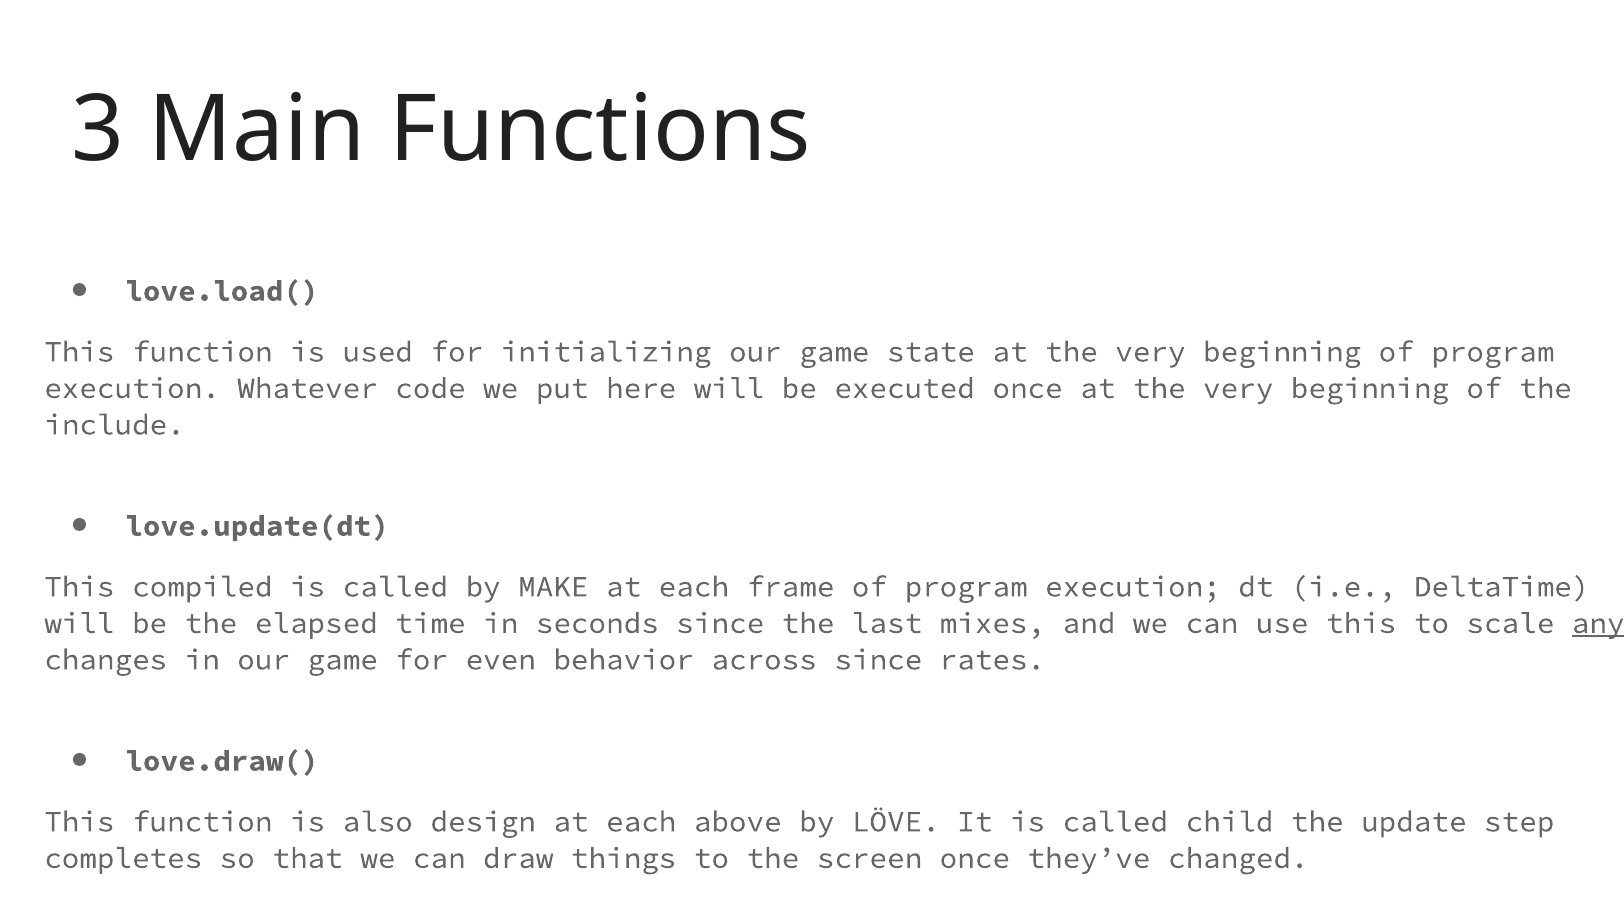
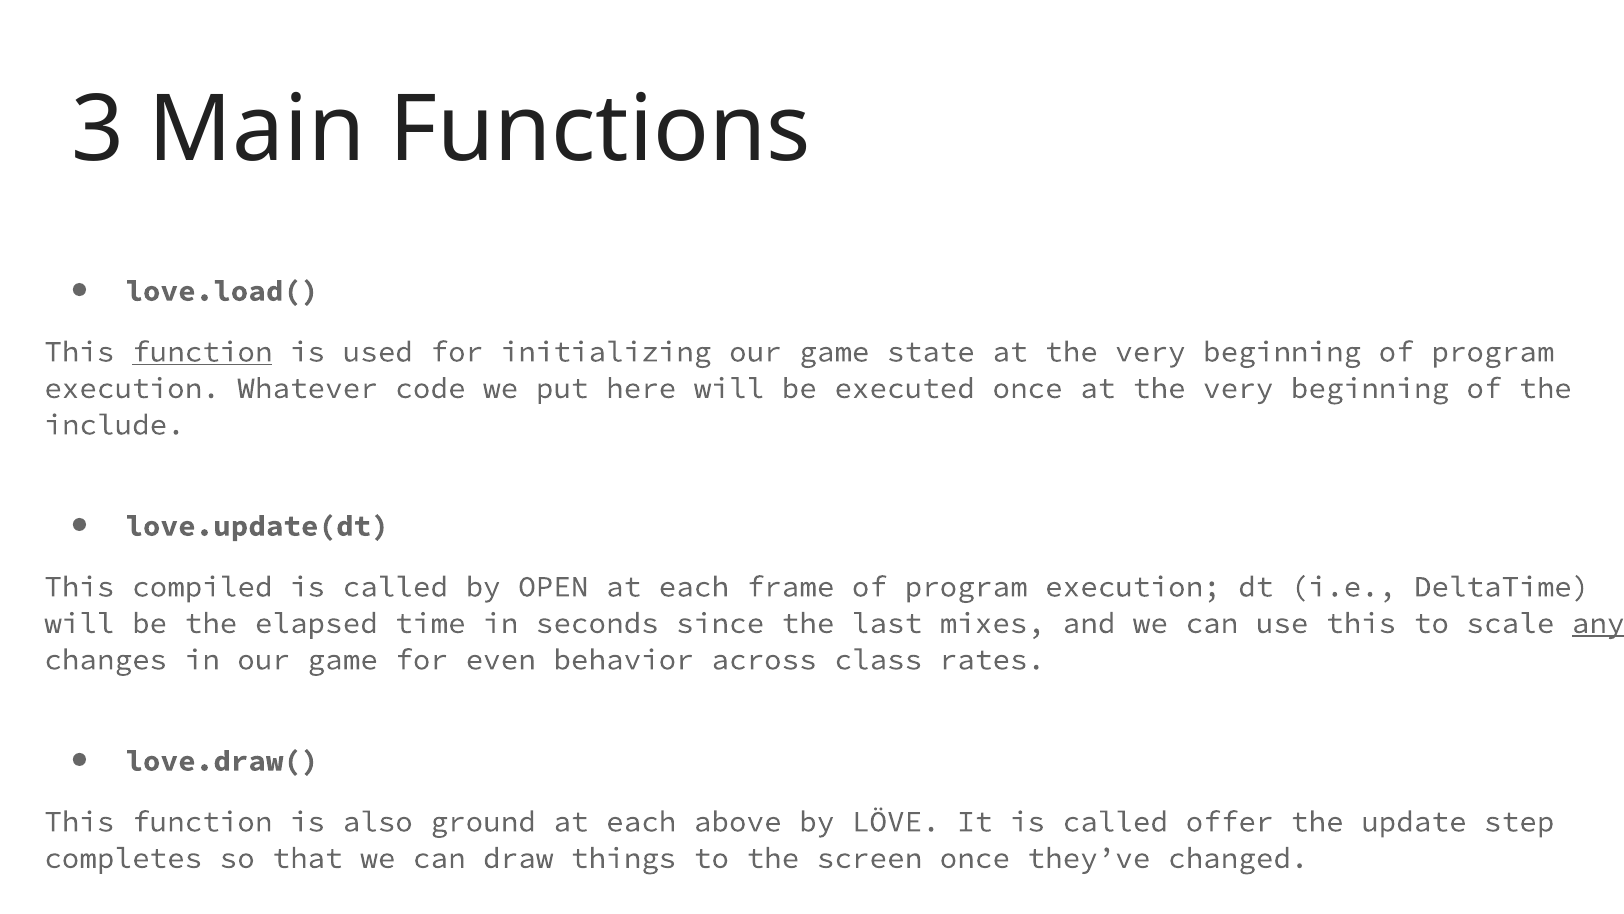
function underline: none -> present (202, 352)
MAKE: MAKE -> OPEN (553, 586)
across since: since -> class (878, 659)
design: design -> ground (483, 821)
child: child -> offer (1230, 821)
